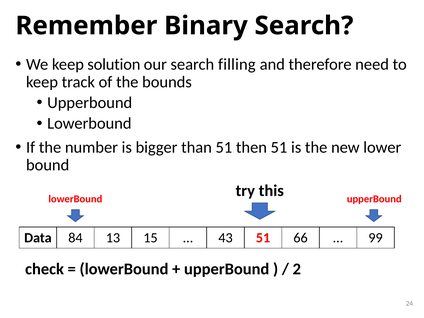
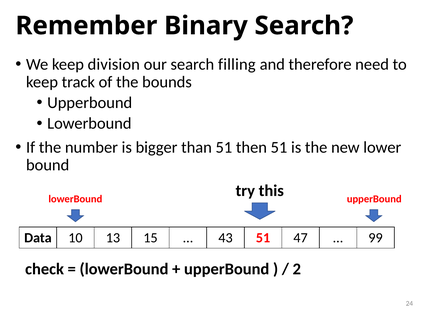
solution: solution -> division (114, 64)
84: 84 -> 10 (75, 238)
66: 66 -> 47 (301, 238)
